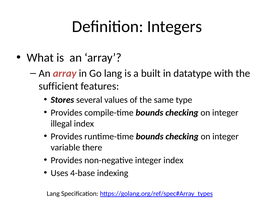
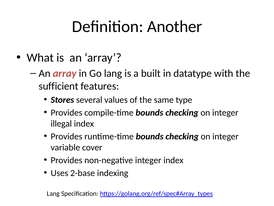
Integers: Integers -> Another (175, 27)
there: there -> cover (92, 147)
4-base: 4-base -> 2-base (83, 173)
